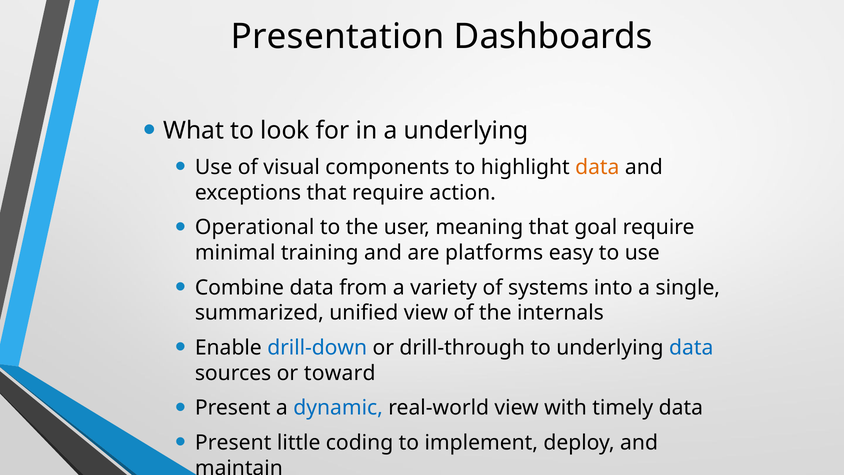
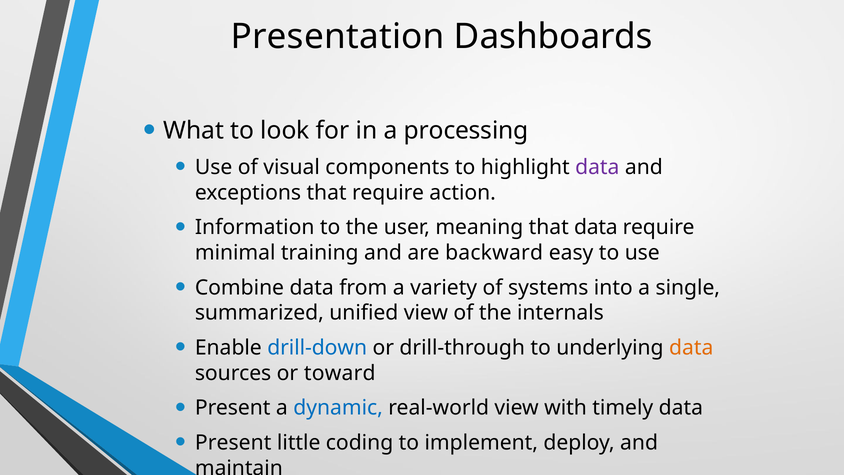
a underlying: underlying -> processing (466, 130)
data colour: orange -> purple (597, 167)
Operational: Operational -> Information (255, 227)
that goal: goal -> data (596, 227)
platforms: platforms -> backward (494, 253)
data colour: blue -> orange (691, 348)
